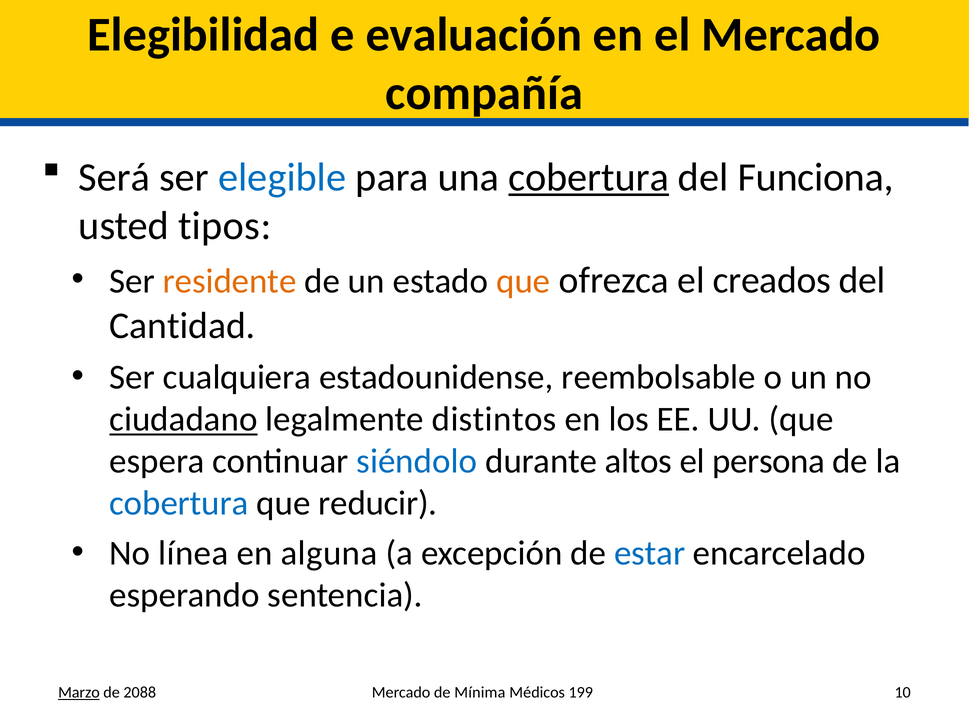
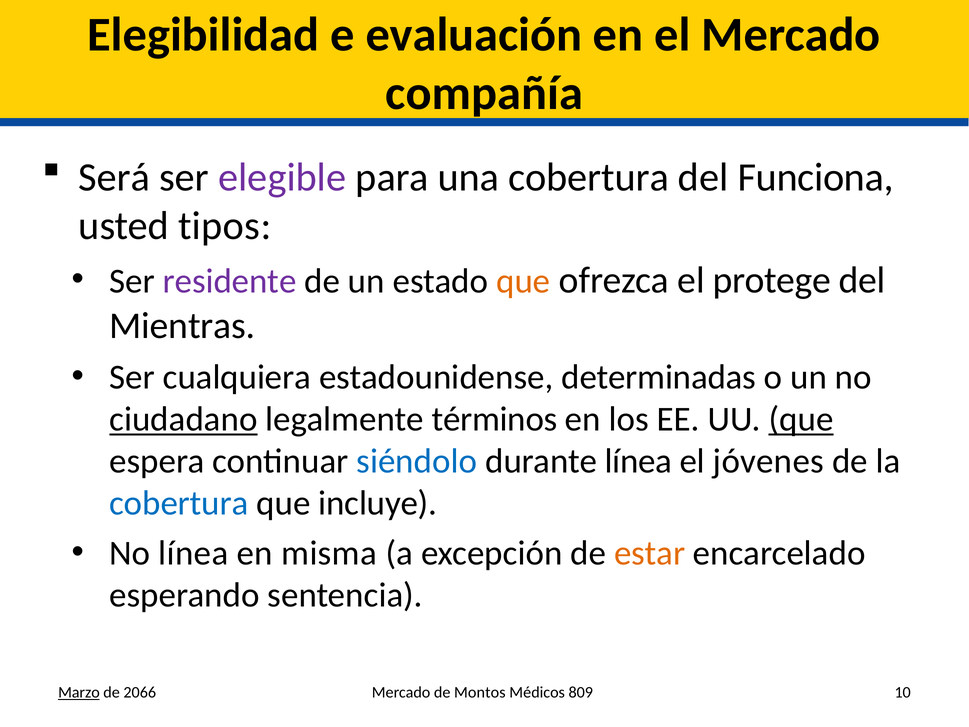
elegible colour: blue -> purple (282, 177)
cobertura underline: present -> none (589, 177)
residente colour: orange -> purple (230, 281)
creados: creados -> protege (772, 280)
Cantidad: Cantidad -> Mientras (182, 326)
reembolsable: reembolsable -> determinadas (659, 377)
distintos: distintos -> términos (494, 419)
que underline: none -> present (801, 419)
durante altos: altos -> línea (638, 461)
persona: persona -> jóvenes (768, 461)
reducir: reducir -> incluye (378, 503)
alguna: alguna -> misma (329, 553)
estar colour: blue -> orange (650, 553)
2088: 2088 -> 2066 (140, 692)
Mínima: Mínima -> Montos (480, 692)
199: 199 -> 809 (581, 692)
